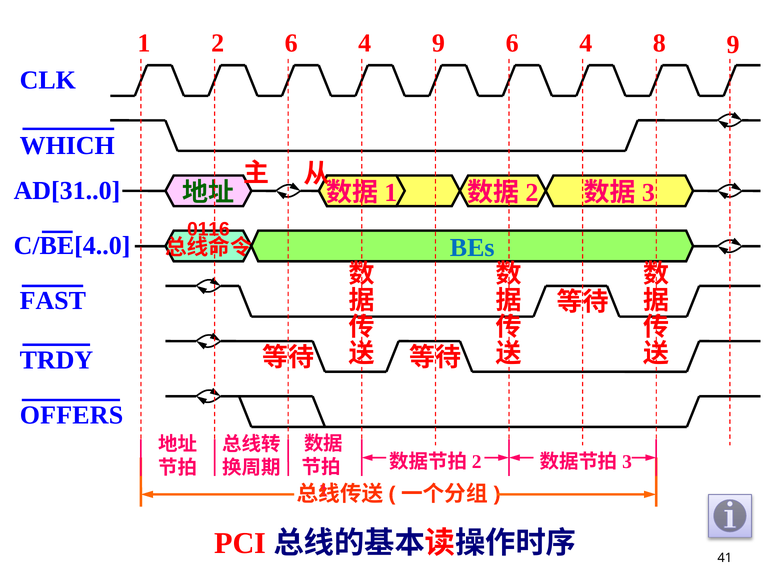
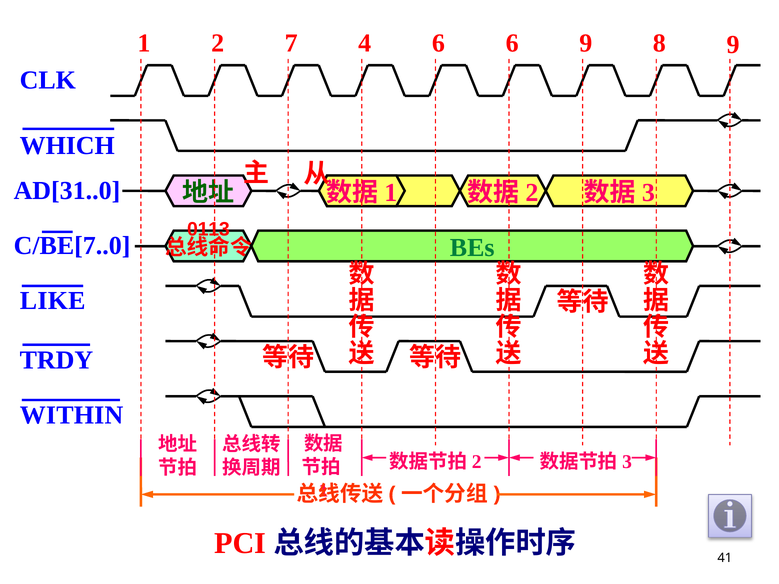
2 6: 6 -> 7 (291, 43)
4 9: 9 -> 6 (438, 43)
4: 4 -> 9 (586, 43)
0116: 0116 -> 0113 (208, 229)
C/BE[4..0: C/BE[4..0 -> C/BE[7..0 (72, 246)
BEs colour: blue -> green (472, 248)
FAST: FAST -> LIKE (53, 301)
OFFERS: OFFERS -> WITHIN (72, 415)
